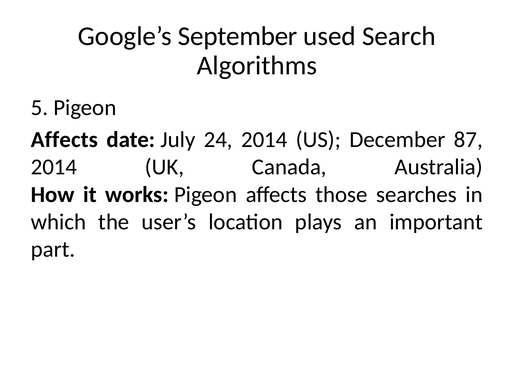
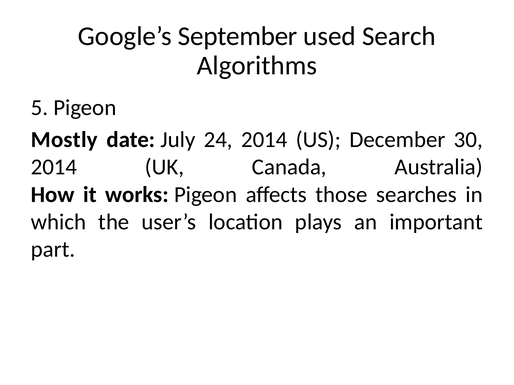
Affects: Affects -> Mostly (64, 140)
87: 87 -> 30 (468, 140)
